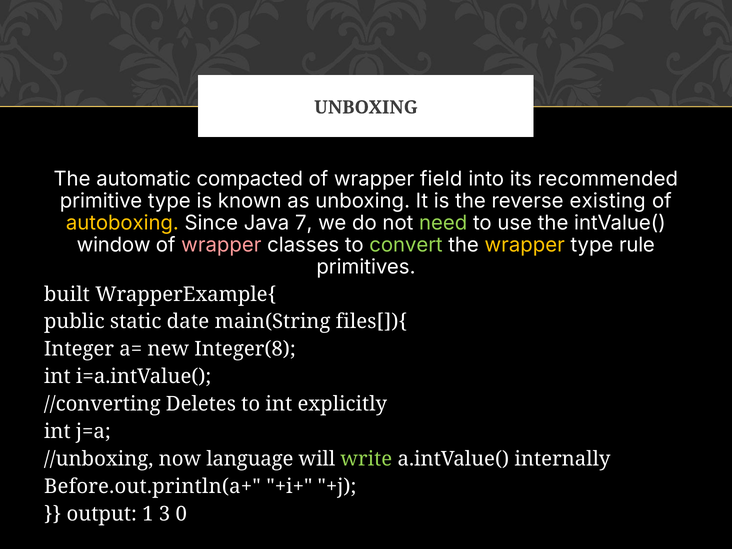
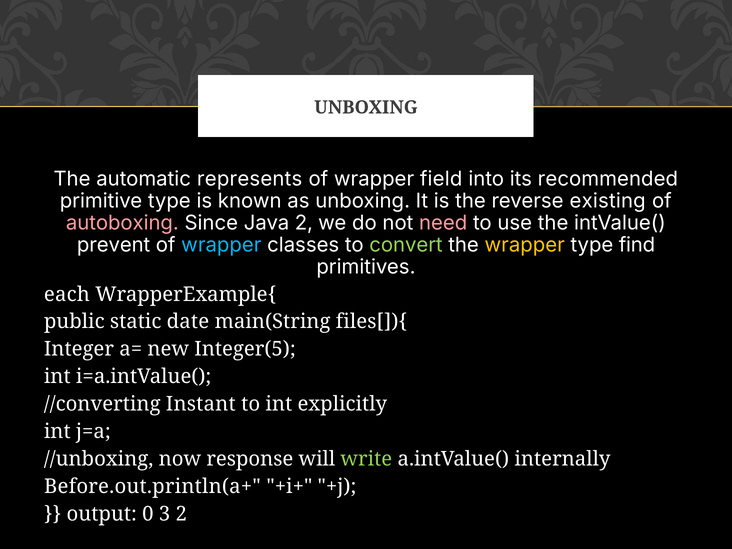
compacted: compacted -> represents (250, 179)
autoboxing colour: yellow -> pink (122, 223)
Java 7: 7 -> 2 (304, 223)
need colour: light green -> pink (443, 223)
window: window -> prevent (114, 245)
wrapper colour: pink -> light blue (221, 245)
rule: rule -> find (637, 245)
built: built -> each (67, 294)
Integer(8: Integer(8 -> Integer(5 (245, 349)
Deletes: Deletes -> Instant (201, 404)
language: language -> response (250, 459)
1: 1 -> 0 (148, 514)
3 0: 0 -> 2 (181, 514)
